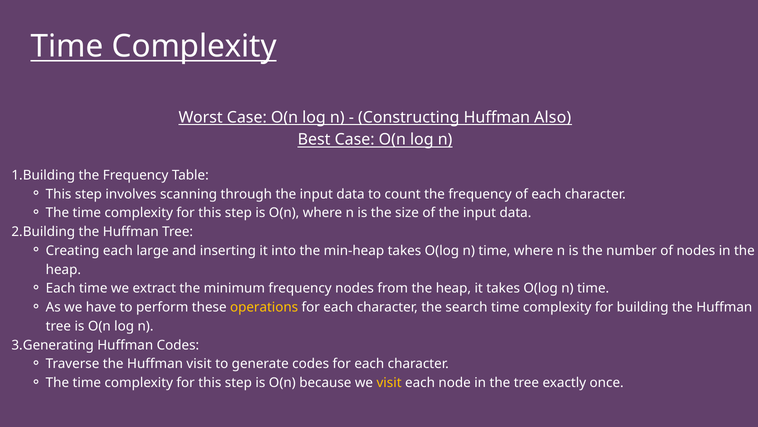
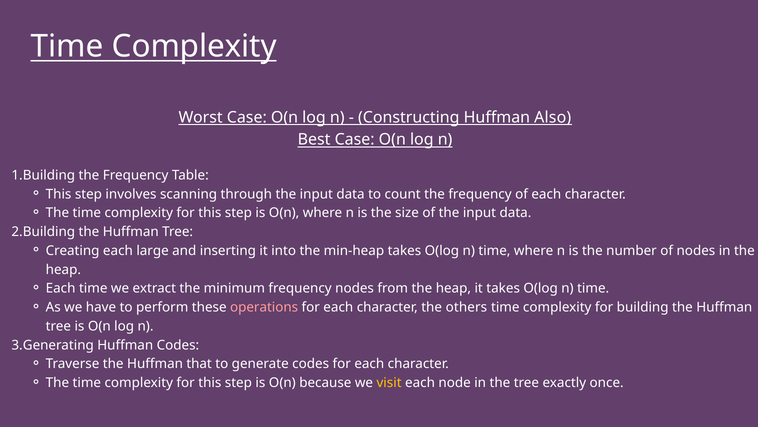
operations colour: yellow -> pink (264, 307)
search: search -> others (466, 307)
Huffman visit: visit -> that (199, 363)
